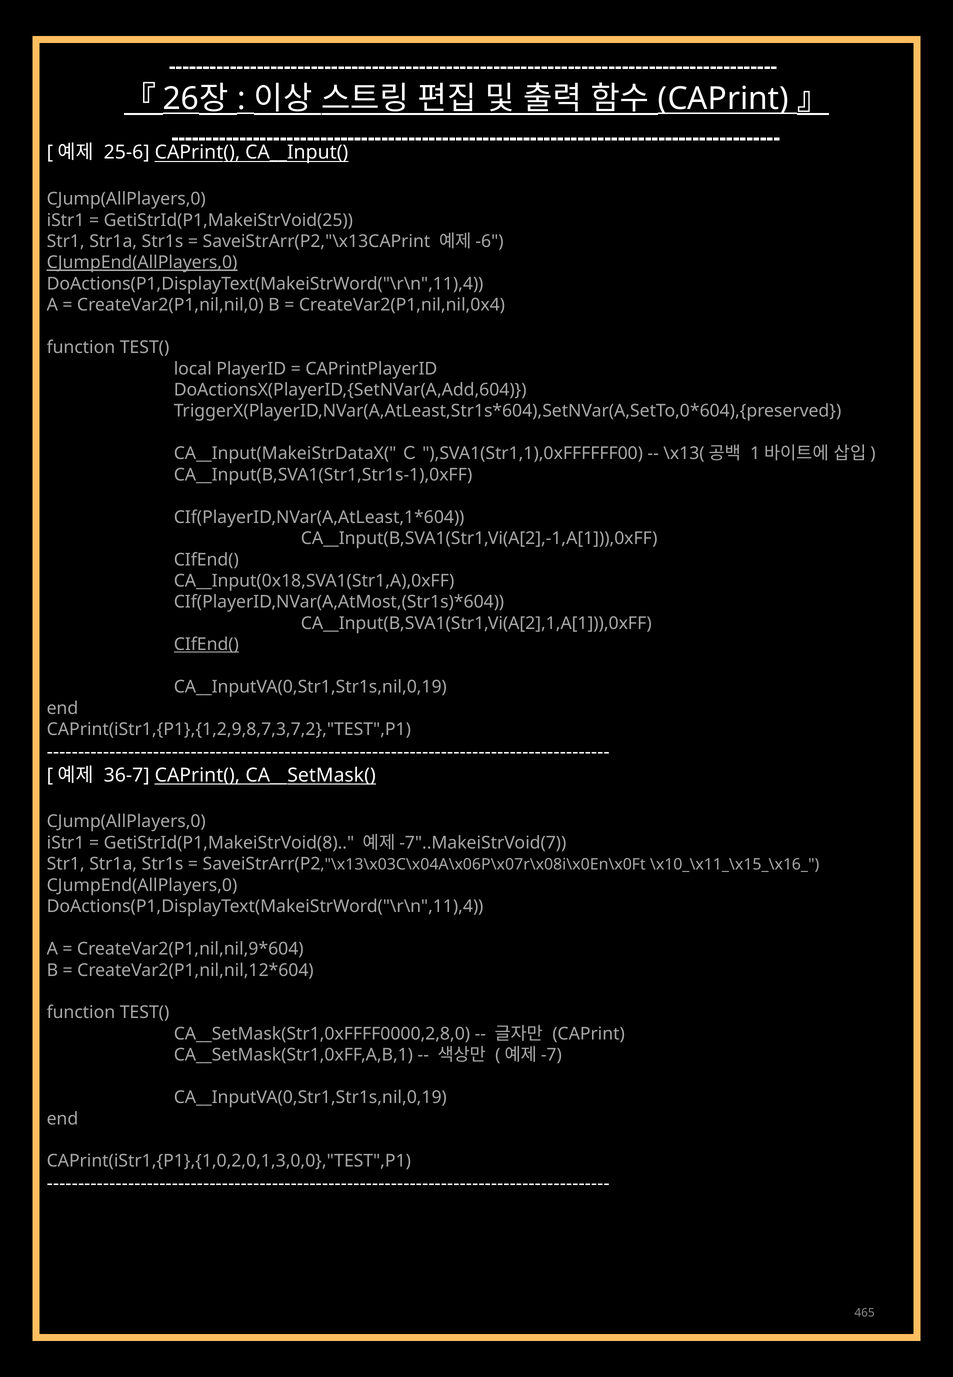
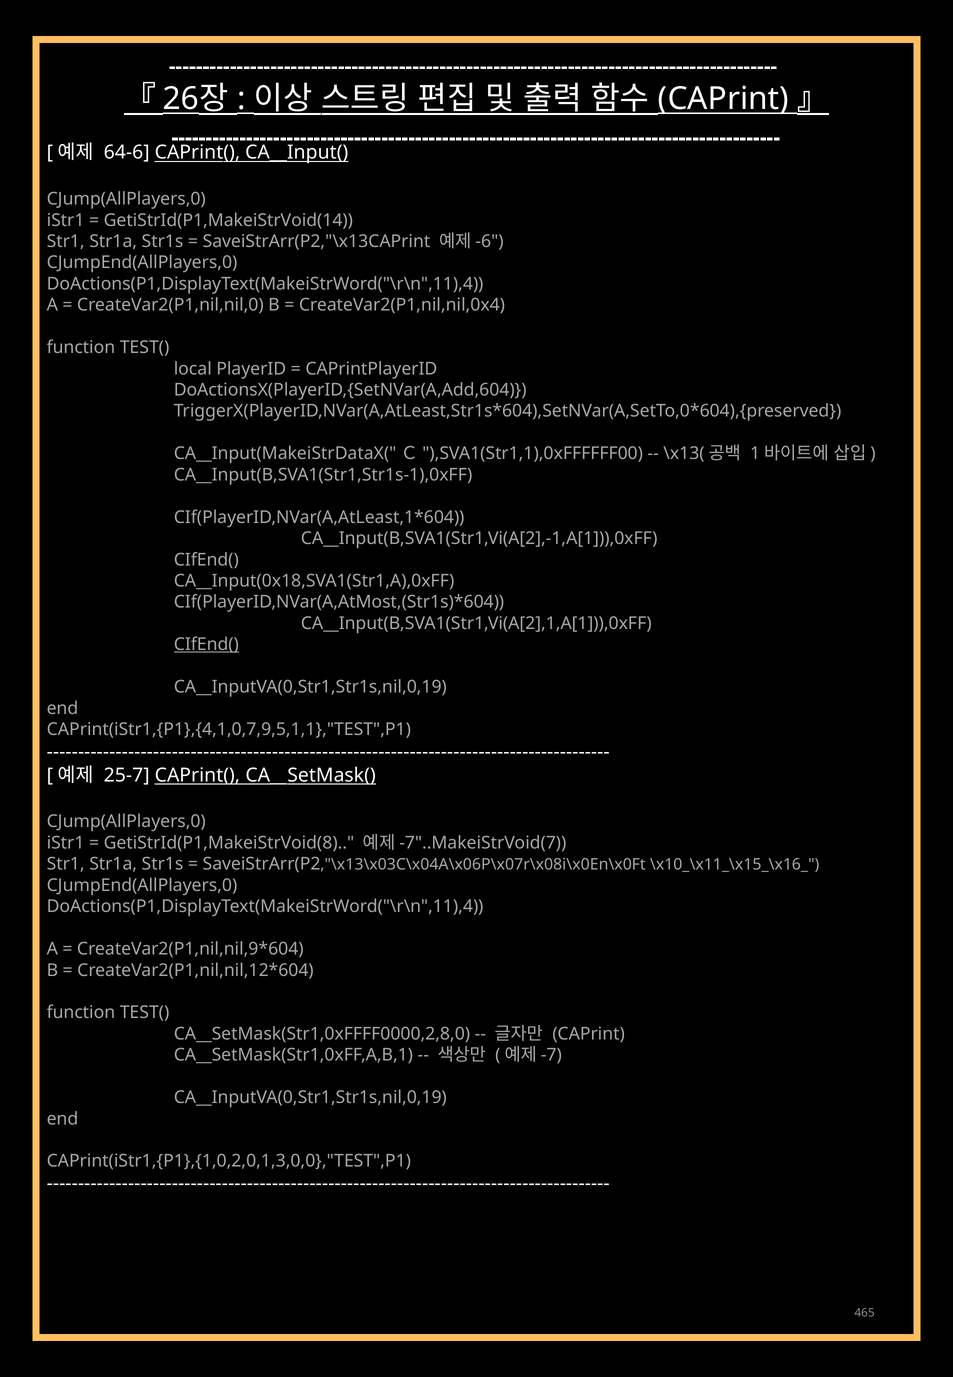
25-6: 25-6 -> 64-6 (127, 152)
GetiStrId(P1,MakeiStrVoid(25: GetiStrId(P1,MakeiStrVoid(25 -> GetiStrId(P1,MakeiStrVoid(14 (228, 220)
CJumpEnd(AllPlayers,0 underline: present -> none (142, 263)
CAPrint(iStr1,{P1},{1,2,9,8,7,3,7,2},"TEST",P1: CAPrint(iStr1,{P1},{1,2,9,8,7,3,7,2},"TEST",P1 -> CAPrint(iStr1,{P1},{4,1,0,7,9,5,1,1},"TEST",P1 (229, 729)
36-7: 36-7 -> 25-7 (127, 775)
